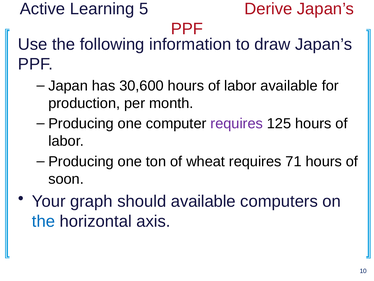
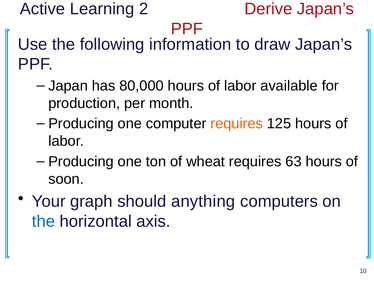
5: 5 -> 2 (144, 9)
30,600: 30,600 -> 80,000 (142, 86)
requires colour: purple -> orange (237, 123)
71: 71 -> 63 (294, 161)
should available: available -> anything (203, 201)
